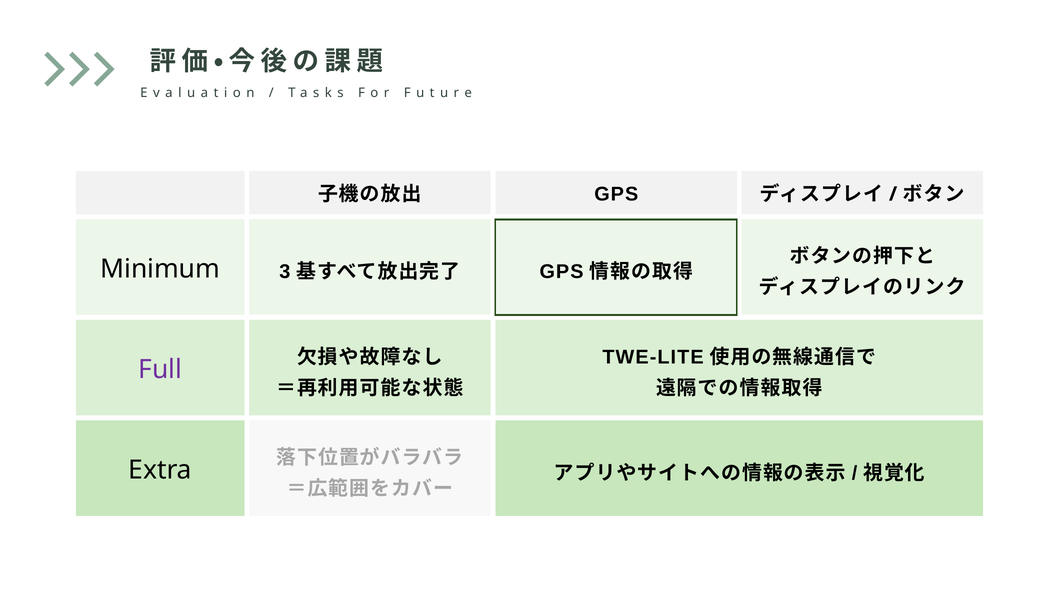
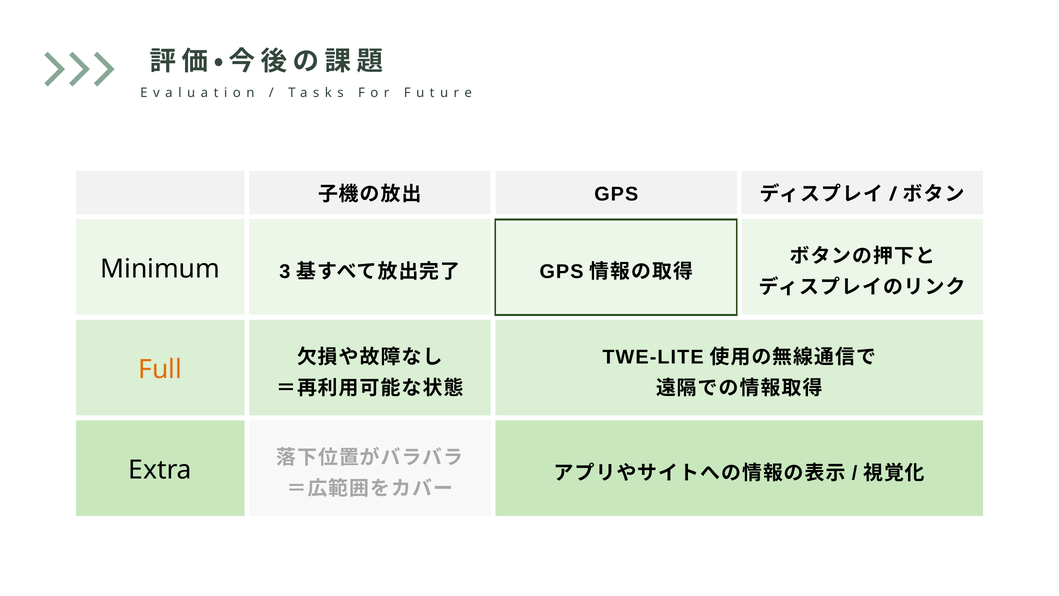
Full colour: purple -> orange (160, 369)
